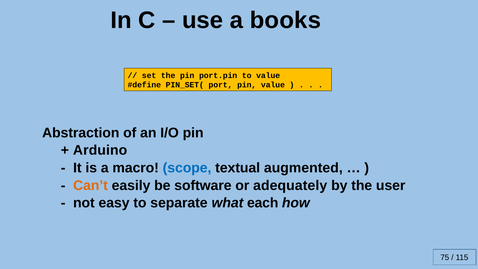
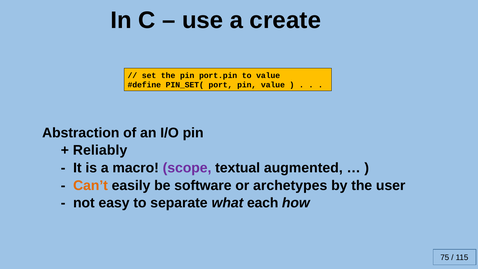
books: books -> create (285, 20)
Arduino: Arduino -> Reliably (100, 150)
scope colour: blue -> purple (187, 168)
adequately: adequately -> archetypes (290, 185)
